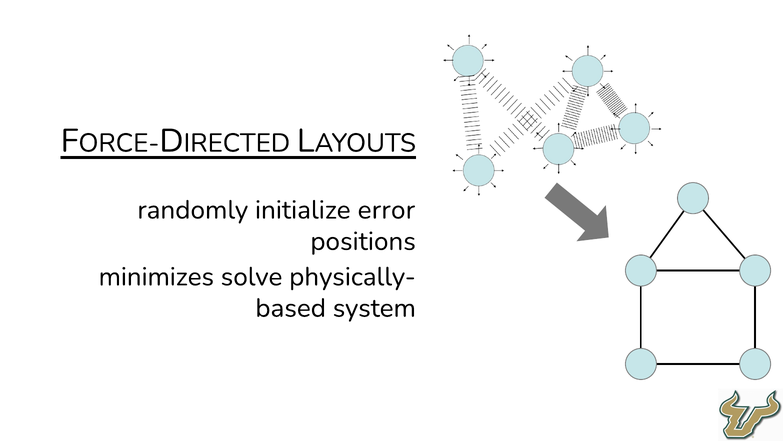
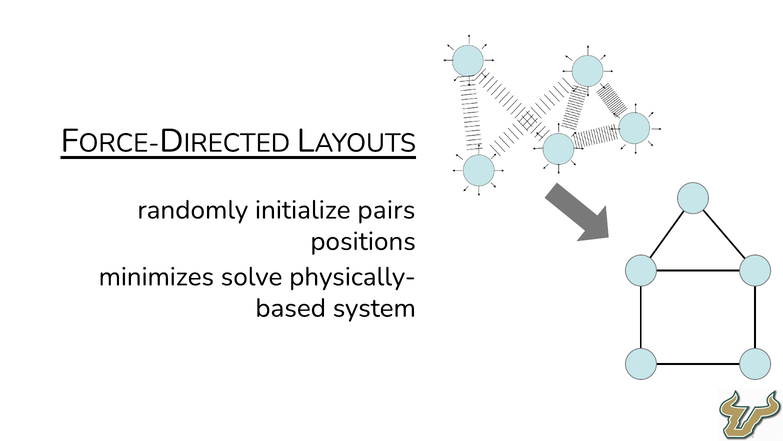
error: error -> pairs (386, 210)
